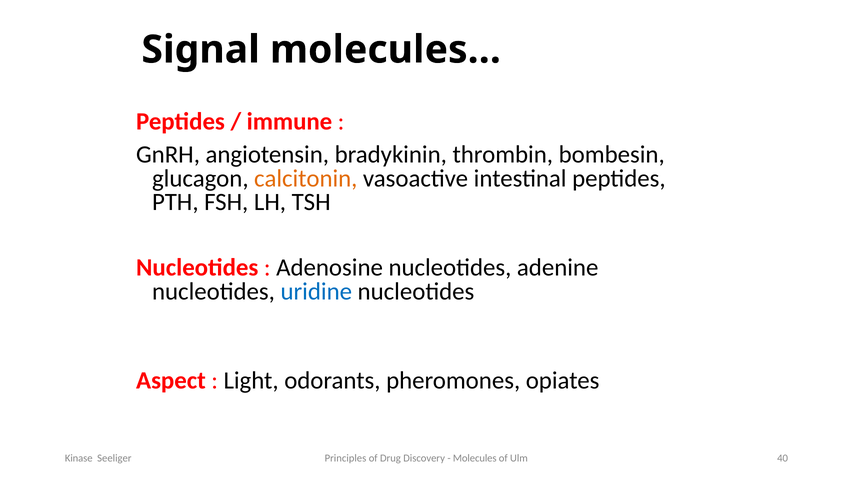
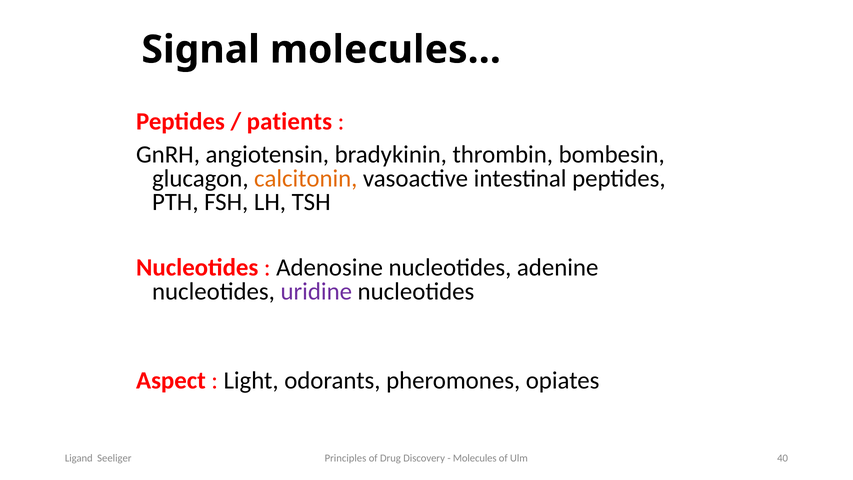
immune: immune -> patients (289, 122)
uridine colour: blue -> purple (316, 291)
Kinase: Kinase -> Ligand (79, 458)
